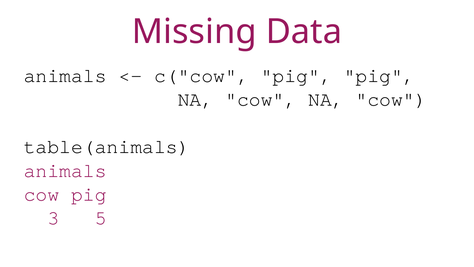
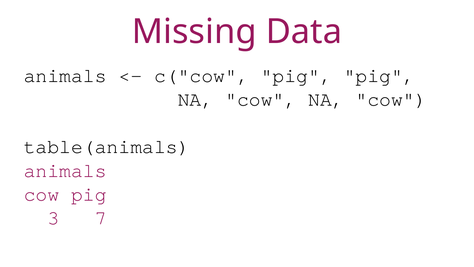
5: 5 -> 7 (101, 218)
